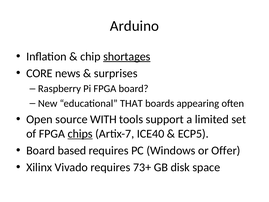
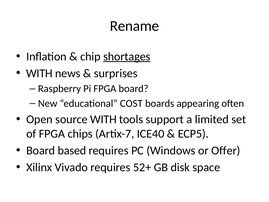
Arduino: Arduino -> Rename (135, 26)
CORE: CORE -> WITH (39, 73)
THAT: THAT -> COST (131, 103)
chips underline: present -> none (80, 134)
73+: 73+ -> 52+ (142, 167)
